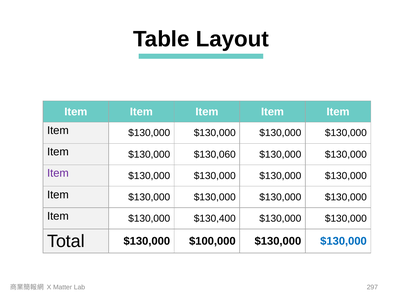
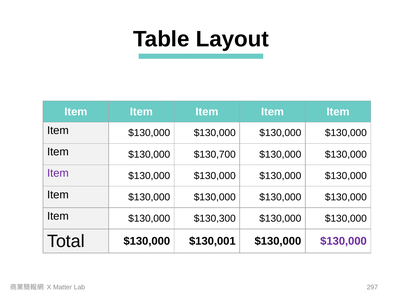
$130,060: $130,060 -> $130,700 (215, 155)
$130,400: $130,400 -> $130,300 (215, 219)
$100,000: $100,000 -> $130,001 (212, 242)
$130,000 colour: blue -> purple (343, 242)
